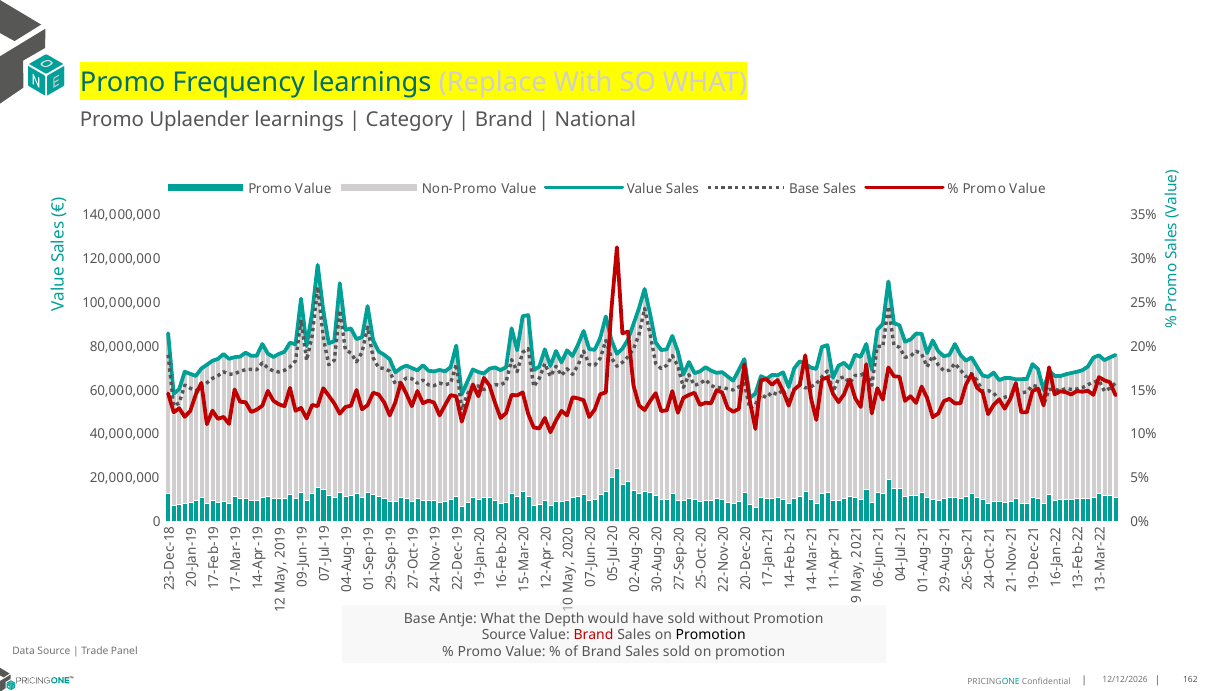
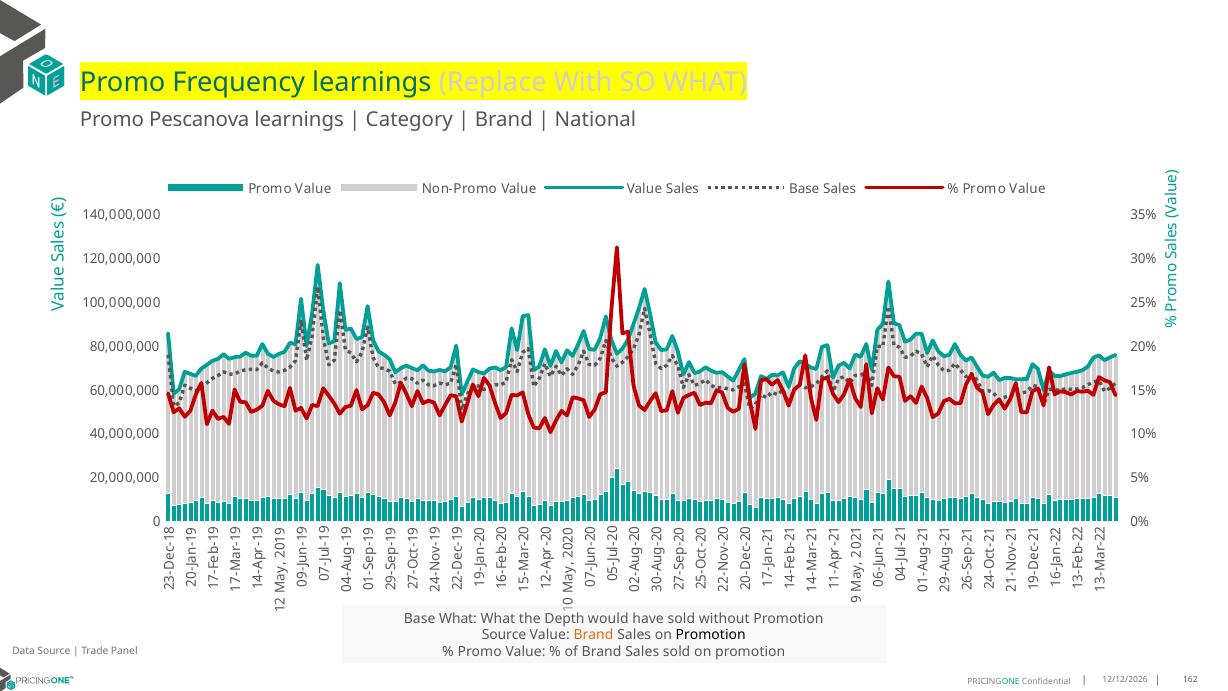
Uplaender: Uplaender -> Pescanova (199, 120)
Base Antje: Antje -> What (458, 618)
Brand colour: red -> orange (594, 635)
